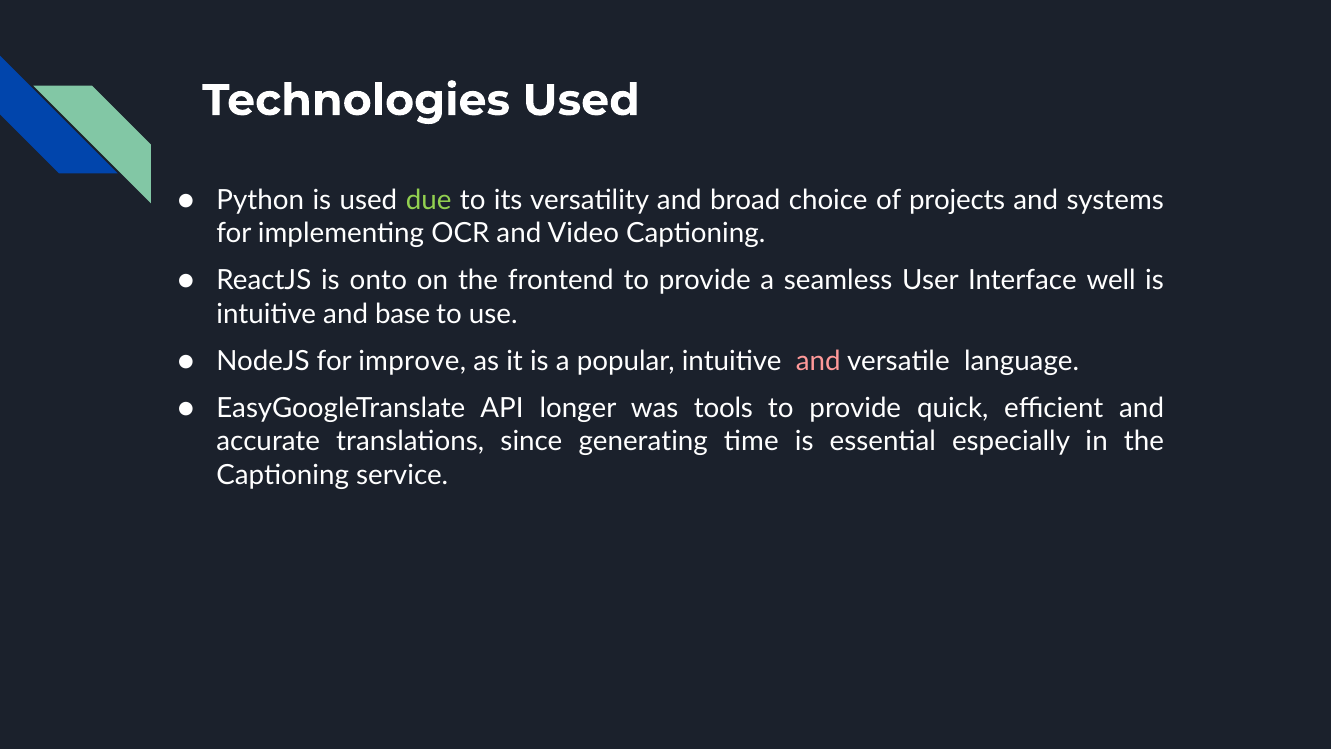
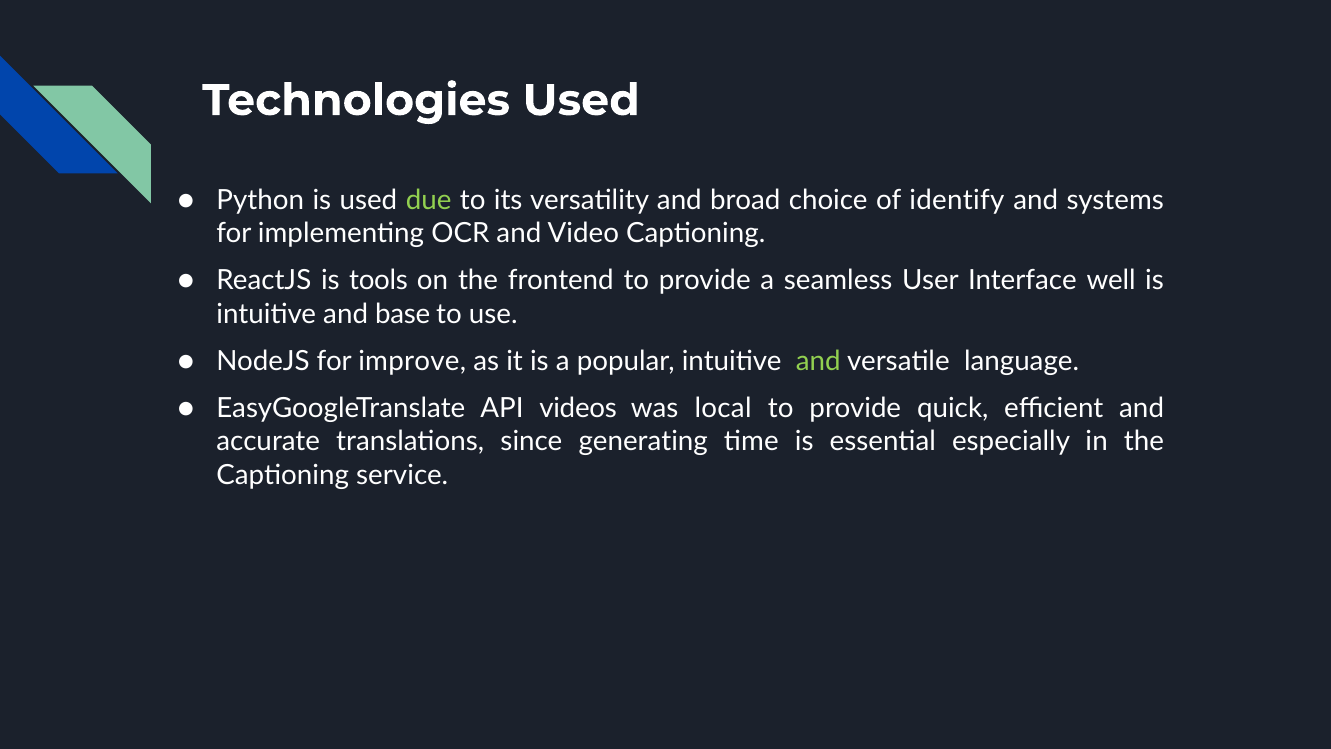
projects: projects -> identify (957, 200)
onto: onto -> tools (379, 281)
and colour: pink -> light green (818, 361)
longer: longer -> videos (578, 408)
tools: tools -> local (723, 408)
